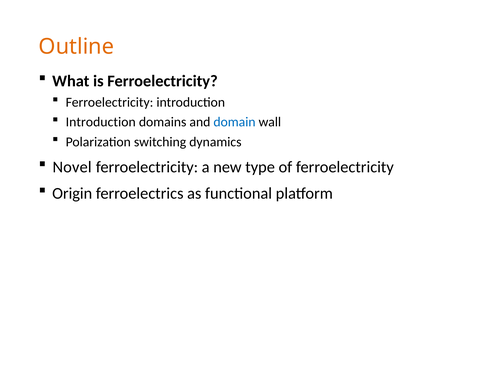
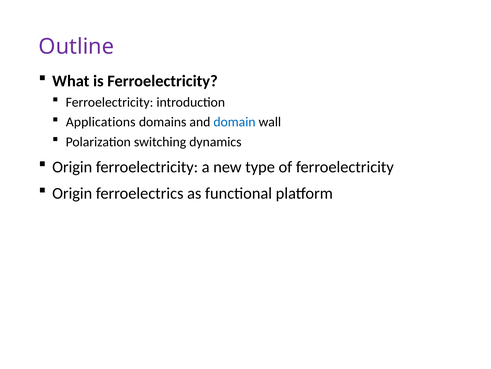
Outline colour: orange -> purple (76, 47)
Introduction: Introduction -> Applications (101, 122)
Novel: Novel -> Origin (72, 167)
